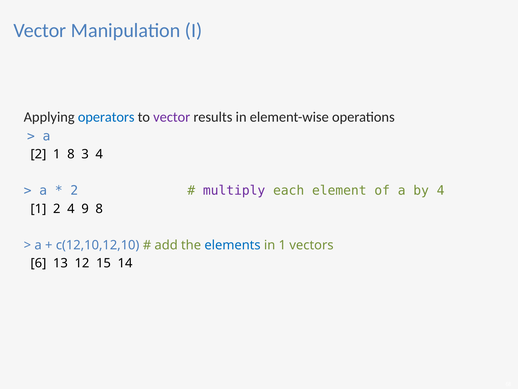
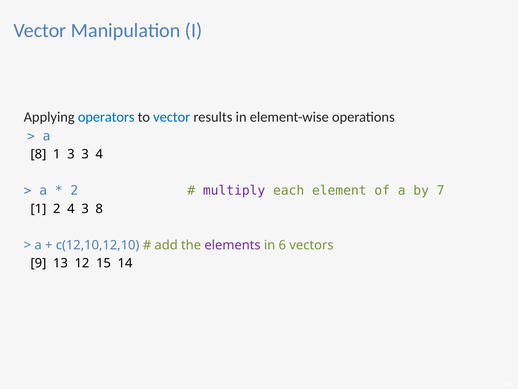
vector colour: purple -> blue (172, 117)
2: 2 -> 8 (38, 154)
1 8: 8 -> 3 (71, 154)
by 4: 4 -> 7 (441, 190)
4 9: 9 -> 3 (85, 208)
elements colour: blue -> purple (233, 245)
in 1: 1 -> 6 (282, 245)
6: 6 -> 9 (38, 263)
